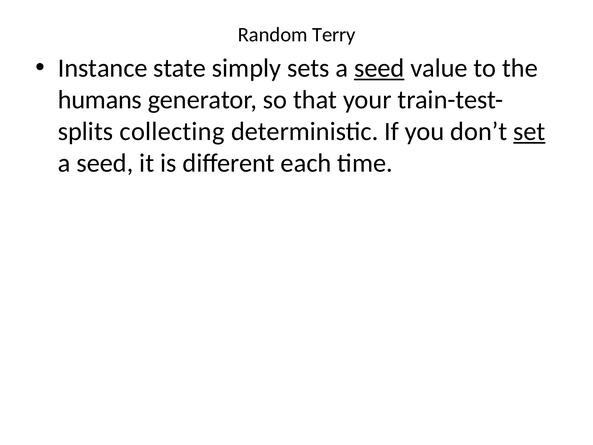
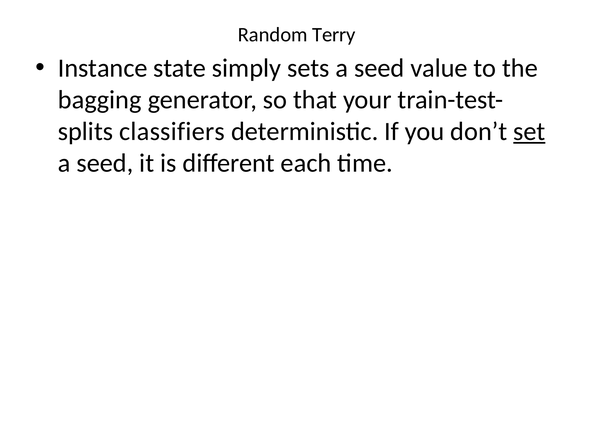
seed underline: present -> none (379, 68)
humans: humans -> bagging (100, 100)
collecting: collecting -> classifiers (172, 131)
